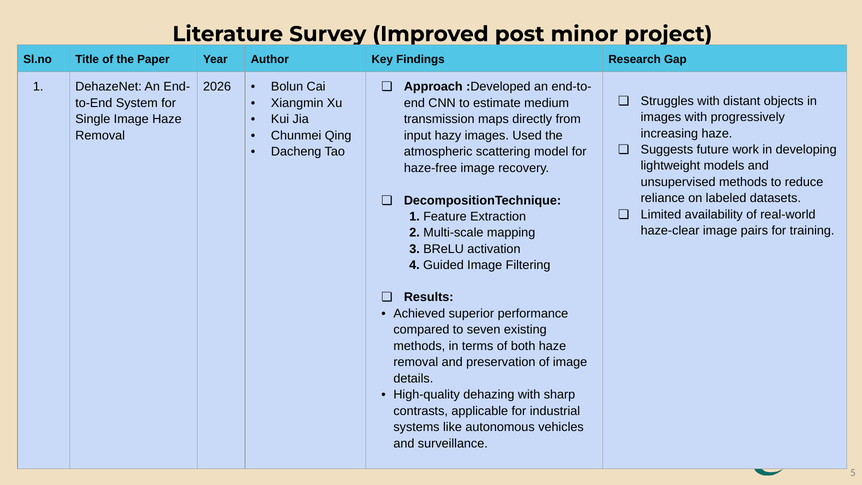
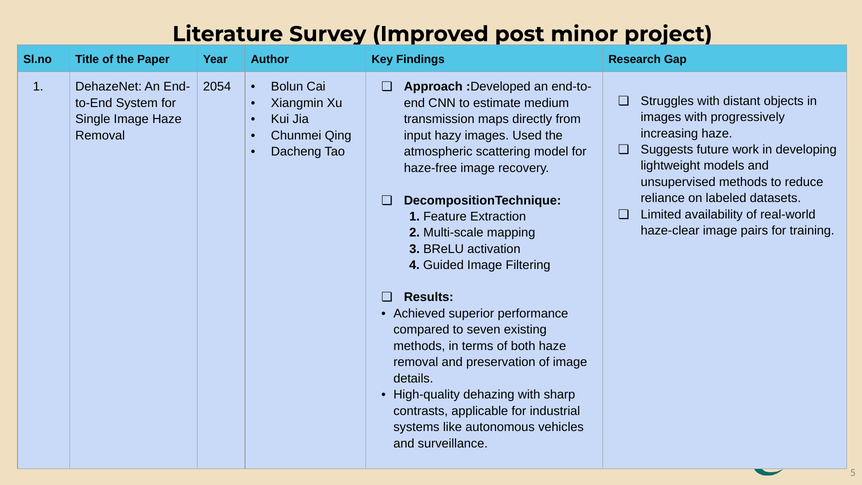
2026: 2026 -> 2054 (217, 87)
